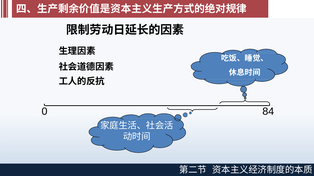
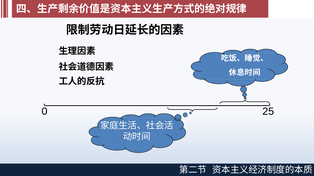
84: 84 -> 25 (268, 112)
